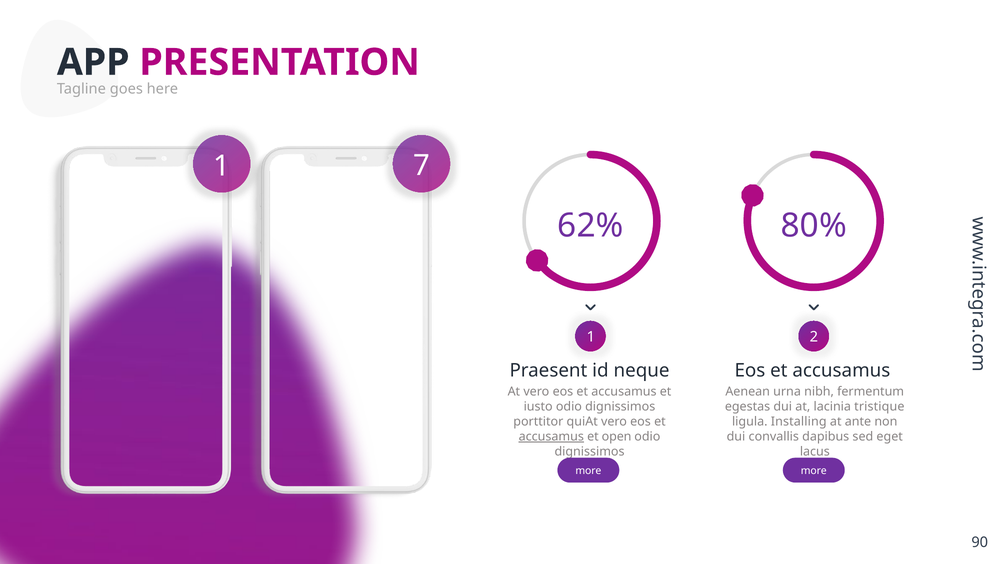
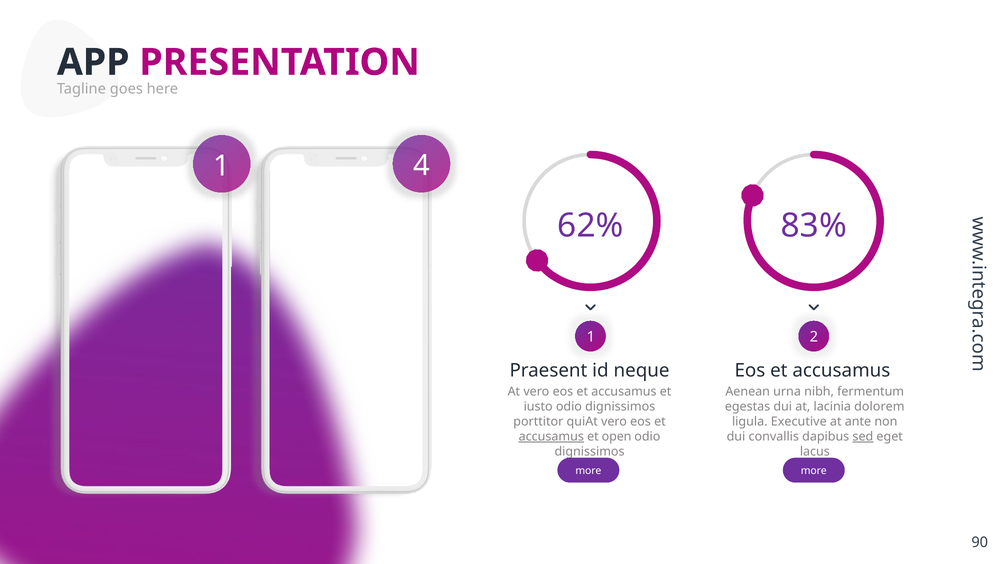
7: 7 -> 4 (422, 166)
80%: 80% -> 83% (814, 226)
tristique: tristique -> dolorem (879, 407)
Installing: Installing -> Executive (799, 422)
sed underline: none -> present (863, 437)
